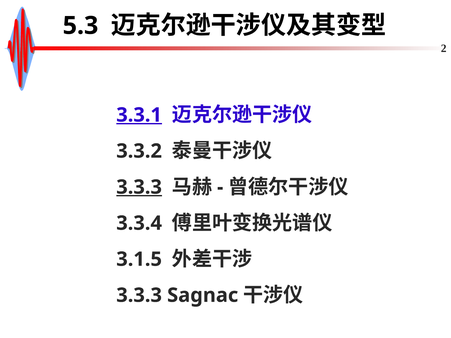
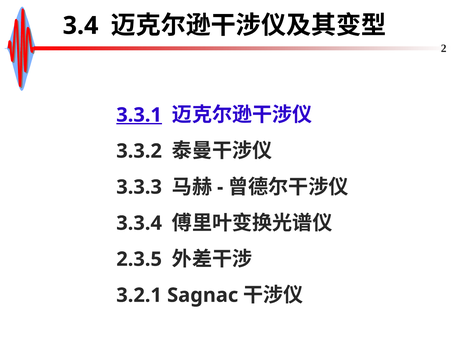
5.3: 5.3 -> 3.4 (81, 26)
3.3.3 underline: present -> none (139, 187)
3.1.5: 3.1.5 -> 2.3.5 (139, 259)
3.3.3: 3.3.3 -> 3.2.1 (139, 295)
